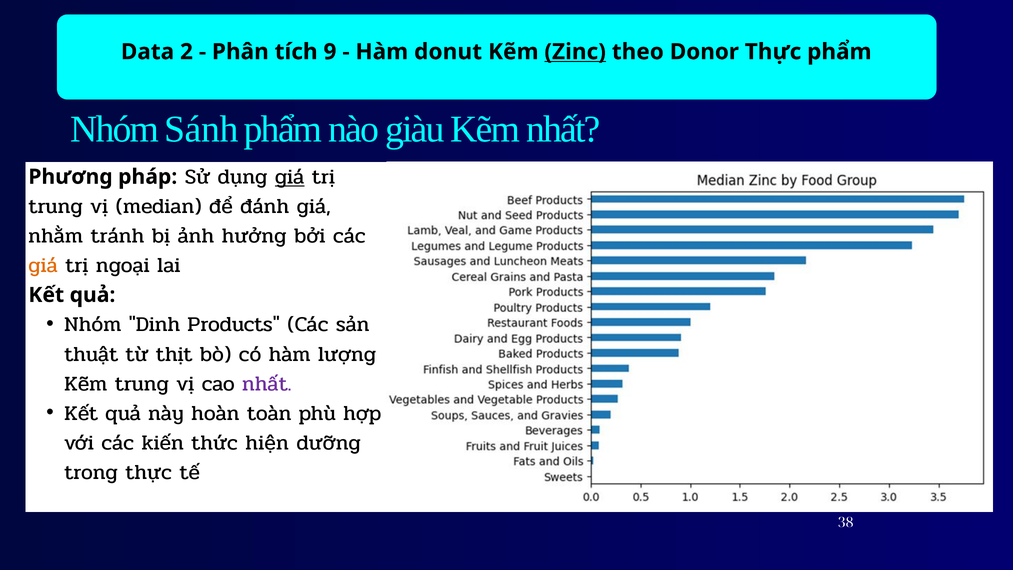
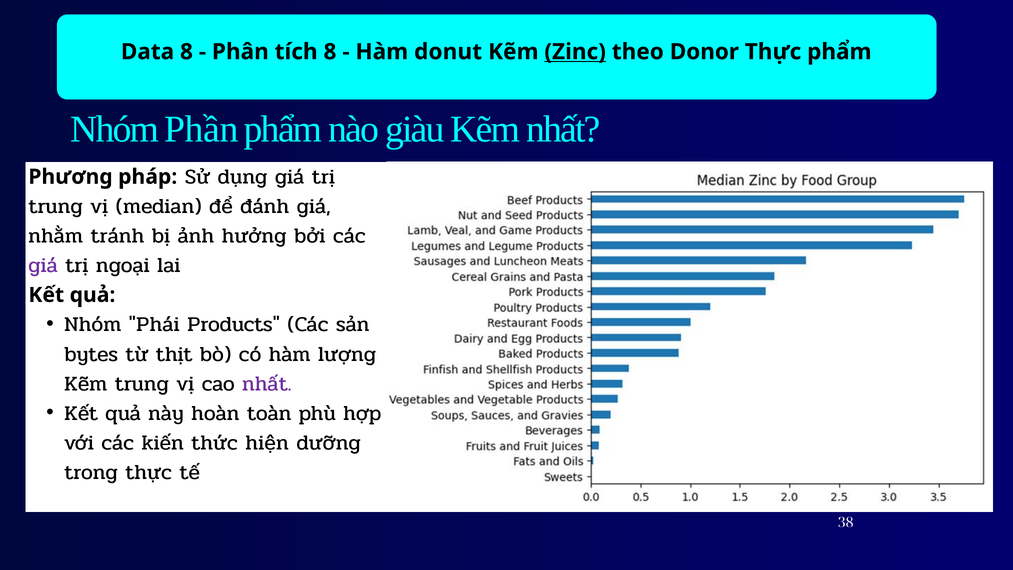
Data 2: 2 -> 8 (186, 52)
tích 9: 9 -> 8 (330, 52)
Sánh: Sánh -> Phần (201, 129)
giá underline: present -> none (290, 177)
giá colour: orange -> purple (43, 265)
Dinh: Dinh -> Phái (154, 324)
thuật: thuật -> bytes (91, 354)
